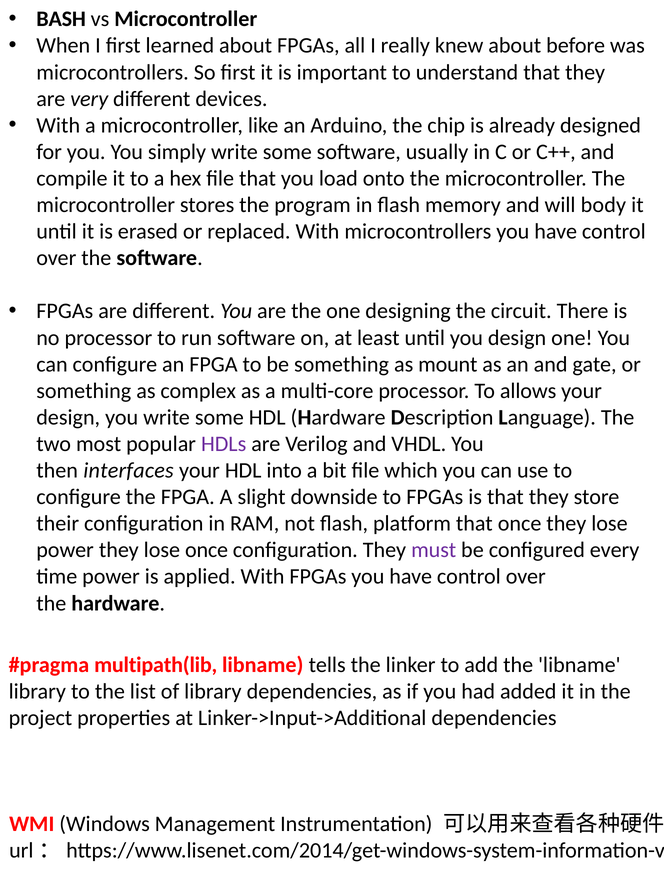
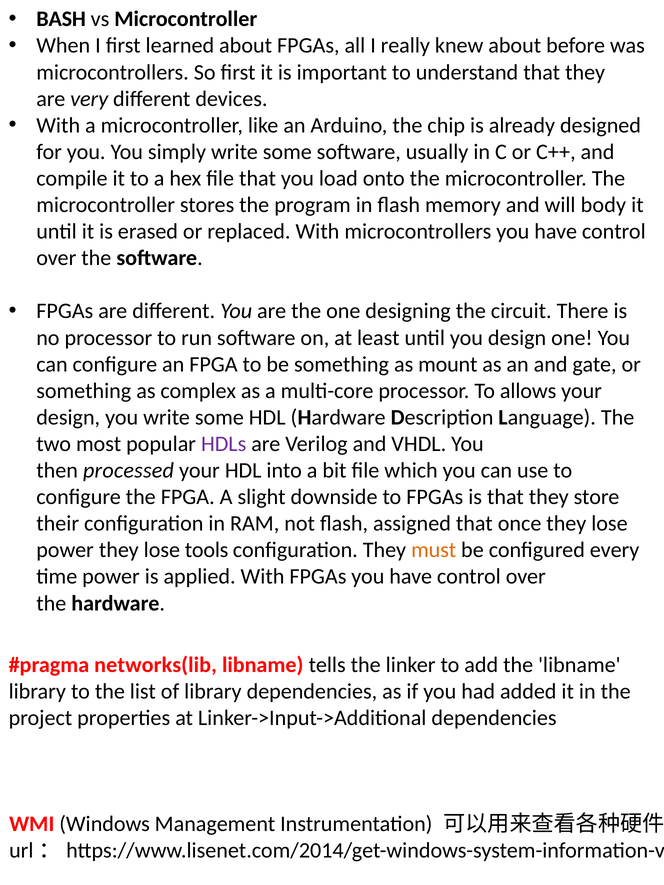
interfaces: interfaces -> processed (128, 471)
platform: platform -> assigned (412, 524)
lose once: once -> tools (207, 550)
must colour: purple -> orange (434, 550)
multipath(lib: multipath(lib -> networks(lib (156, 665)
